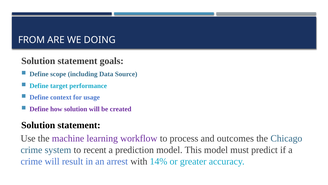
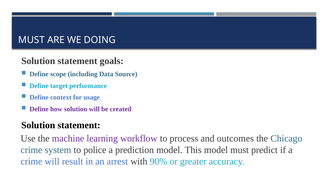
FROM: FROM -> MUST (31, 40)
recent: recent -> police (95, 150)
14%: 14% -> 90% (159, 161)
